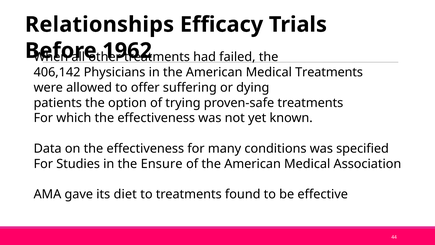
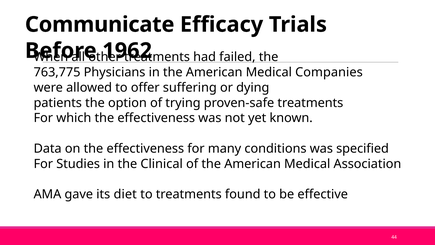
Relationships: Relationships -> Communicate (100, 25)
406,142: 406,142 -> 763,775 (57, 72)
Medical Treatments: Treatments -> Companies (329, 72)
Ensure: Ensure -> Clinical (162, 164)
